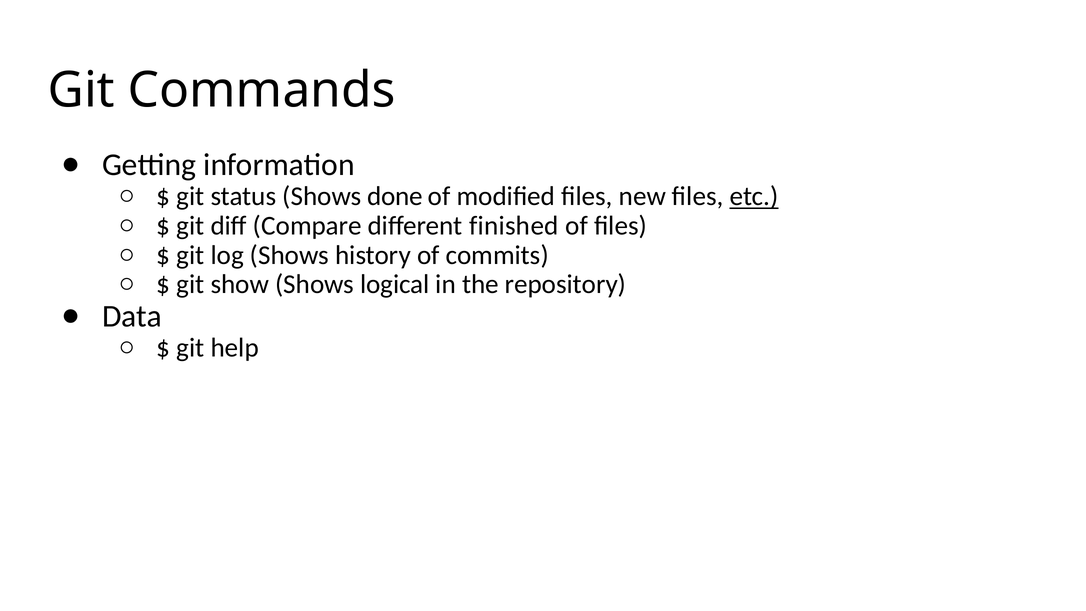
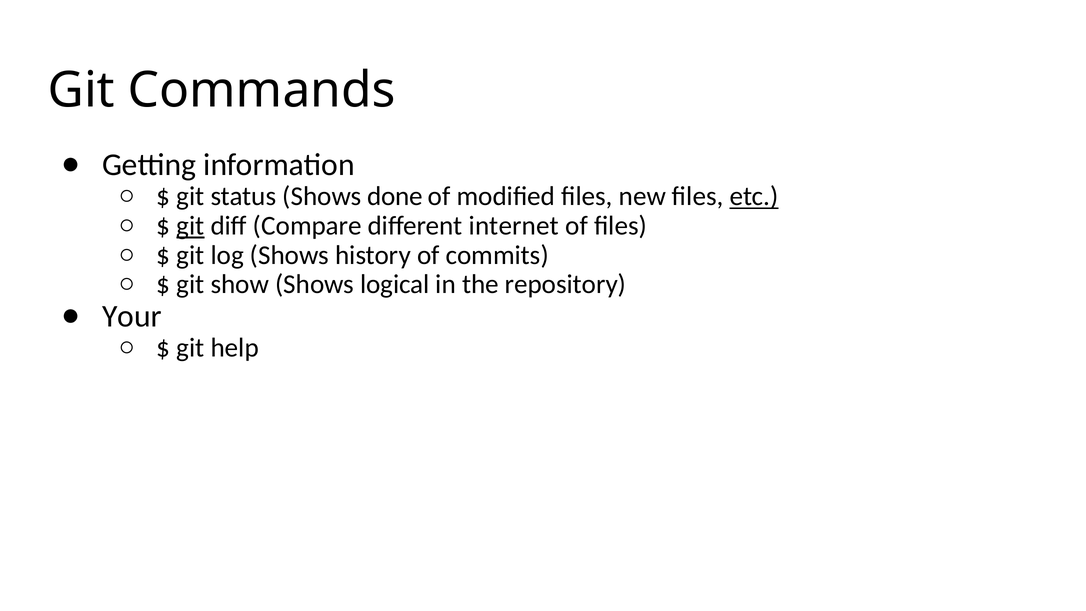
git underline: none -> present (190, 226)
finished: finished -> internet (514, 226)
Data: Data -> Your (132, 316)
